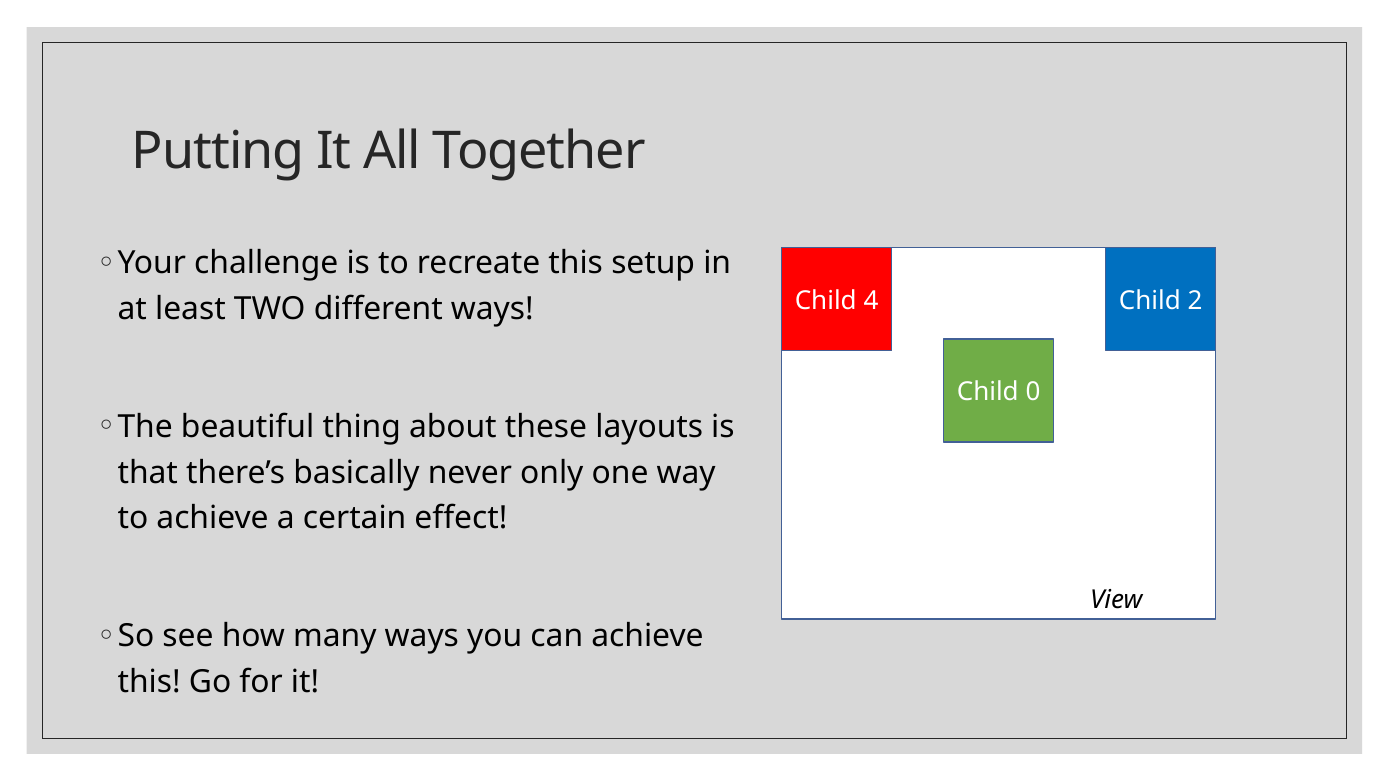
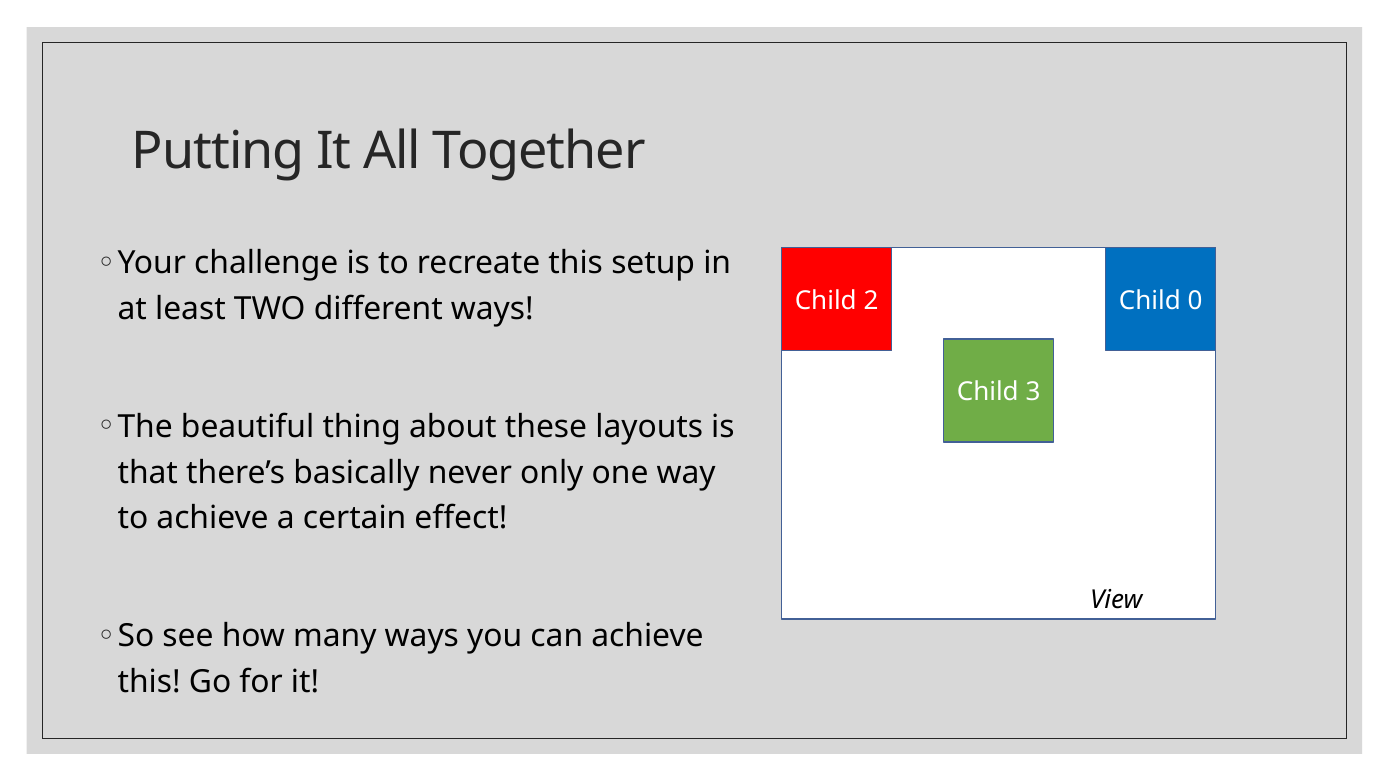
4: 4 -> 2 (871, 301)
2: 2 -> 0 (1195, 301)
0: 0 -> 3 (1033, 392)
